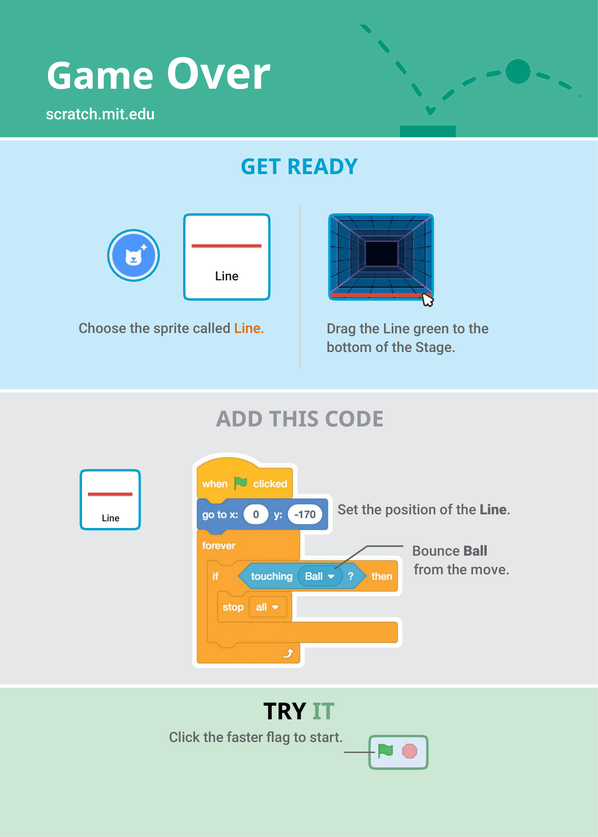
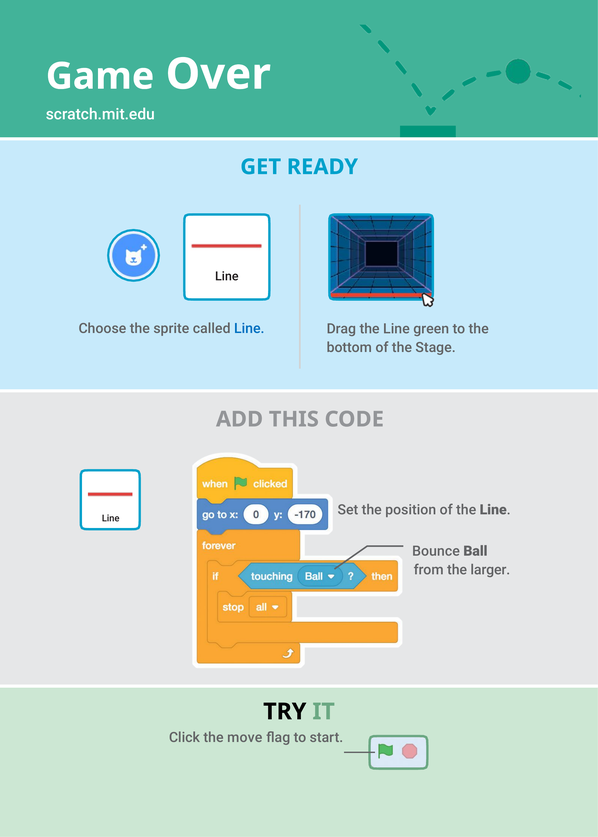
Line colour: orange -> blue (249, 329)
move: move -> larger (490, 570)
faster: faster -> move (245, 738)
